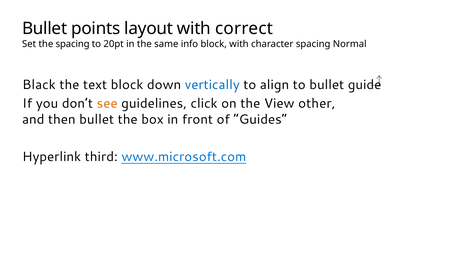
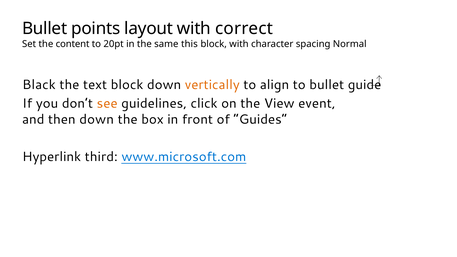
the spacing: spacing -> content (73, 44)
info: info -> this (189, 44)
vertically colour: blue -> orange (212, 85)
other: other -> event (317, 103)
then bullet: bullet -> down (97, 119)
